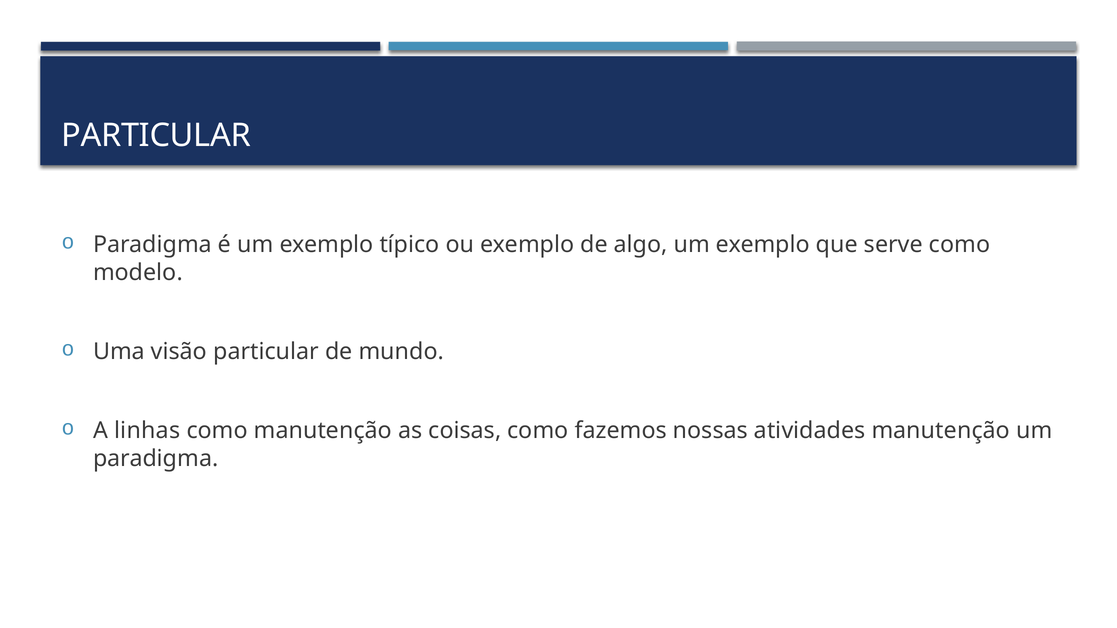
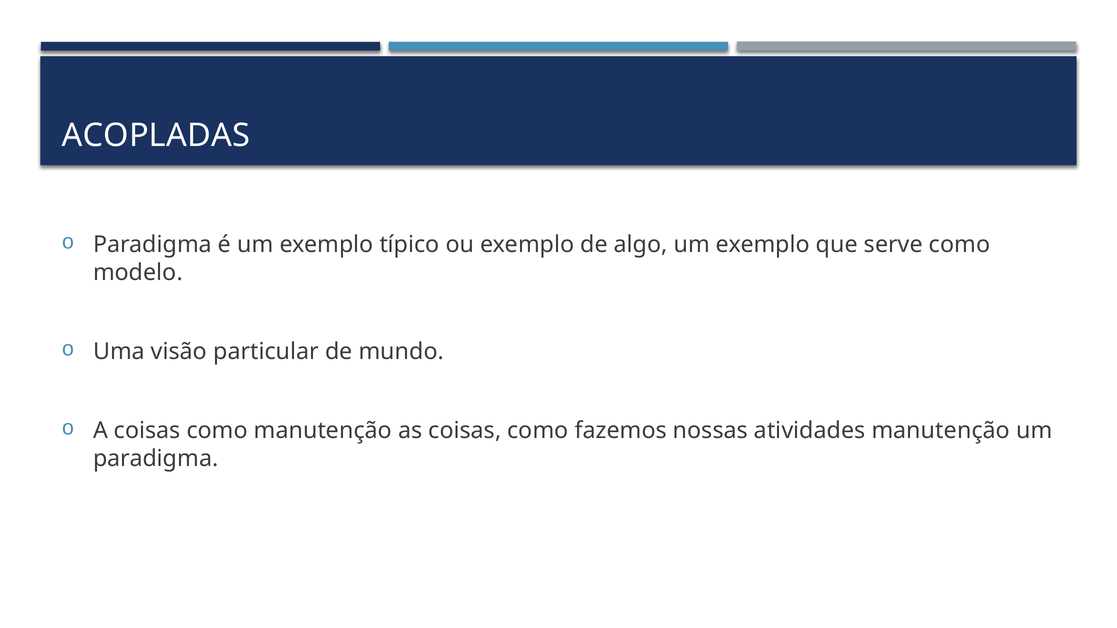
PARTICULAR: PARTICULAR -> ACOPLADAS (156, 136)
A linhas: linhas -> coisas (147, 431)
